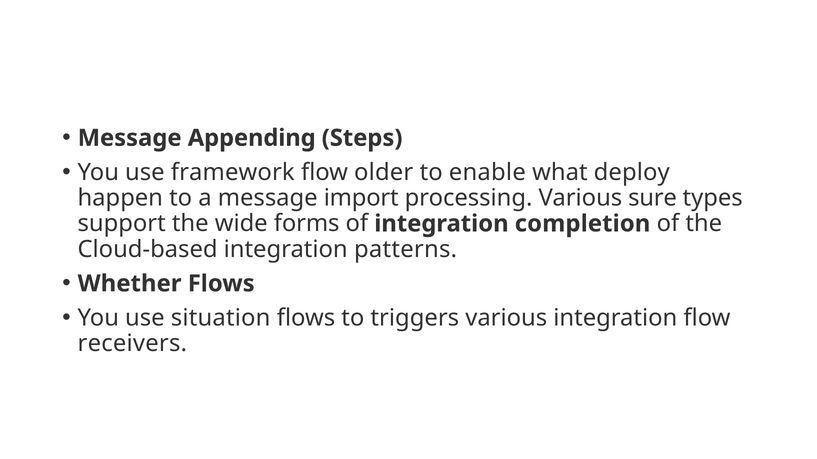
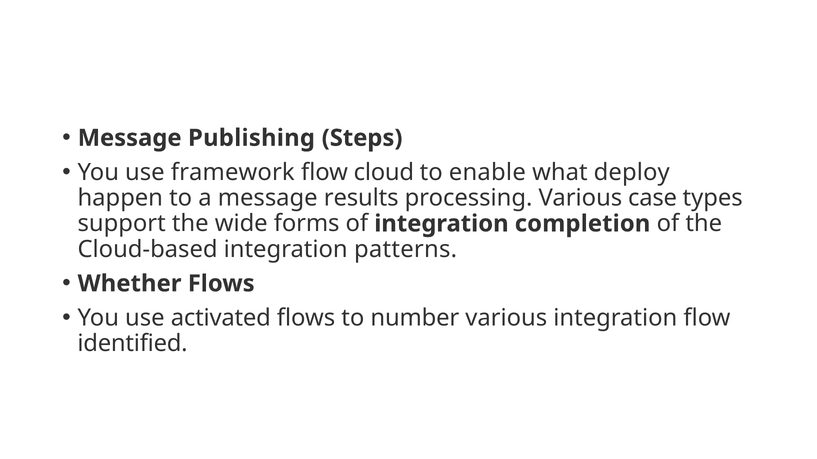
Appending: Appending -> Publishing (252, 138)
older: older -> cloud (384, 172)
import: import -> results (361, 198)
sure: sure -> case (653, 198)
situation: situation -> activated (221, 318)
triggers: triggers -> number (415, 318)
receivers: receivers -> identified (133, 344)
